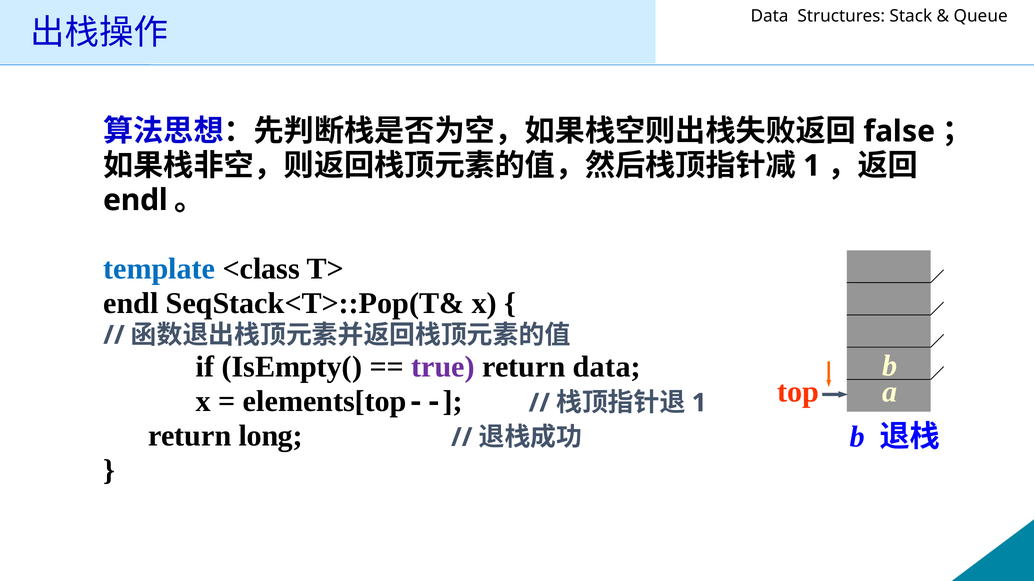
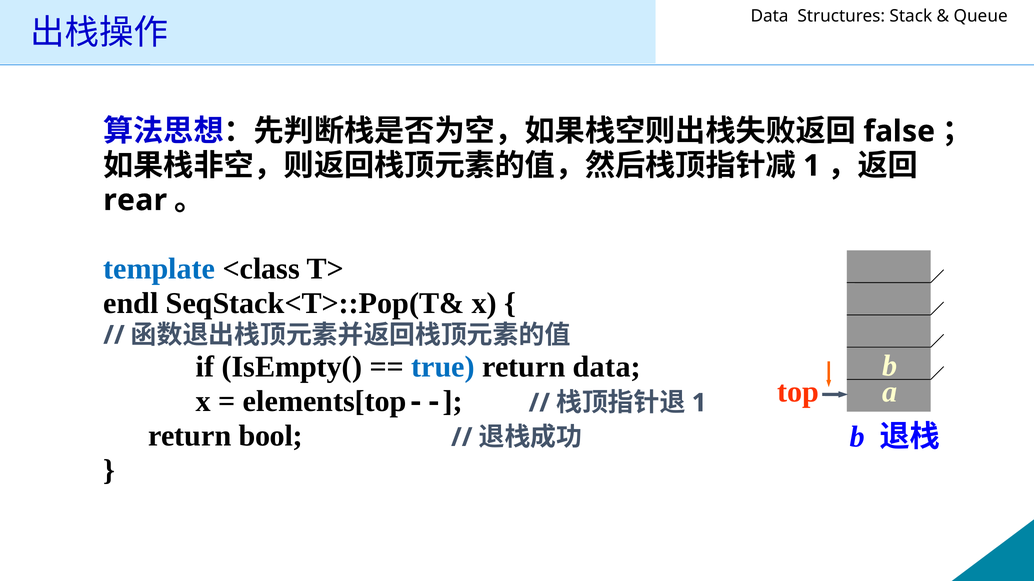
endl: endl -> rear (135, 200)
true colour: purple -> blue (443, 367)
long: long -> bool (271, 436)
